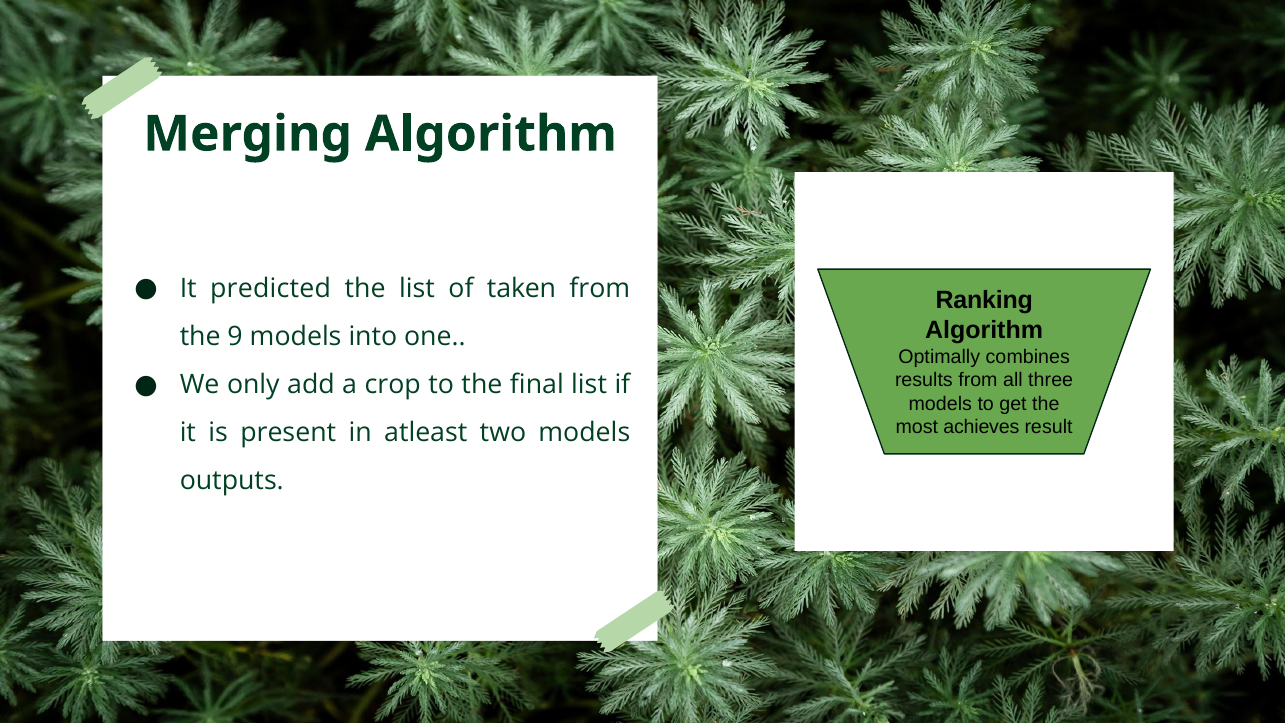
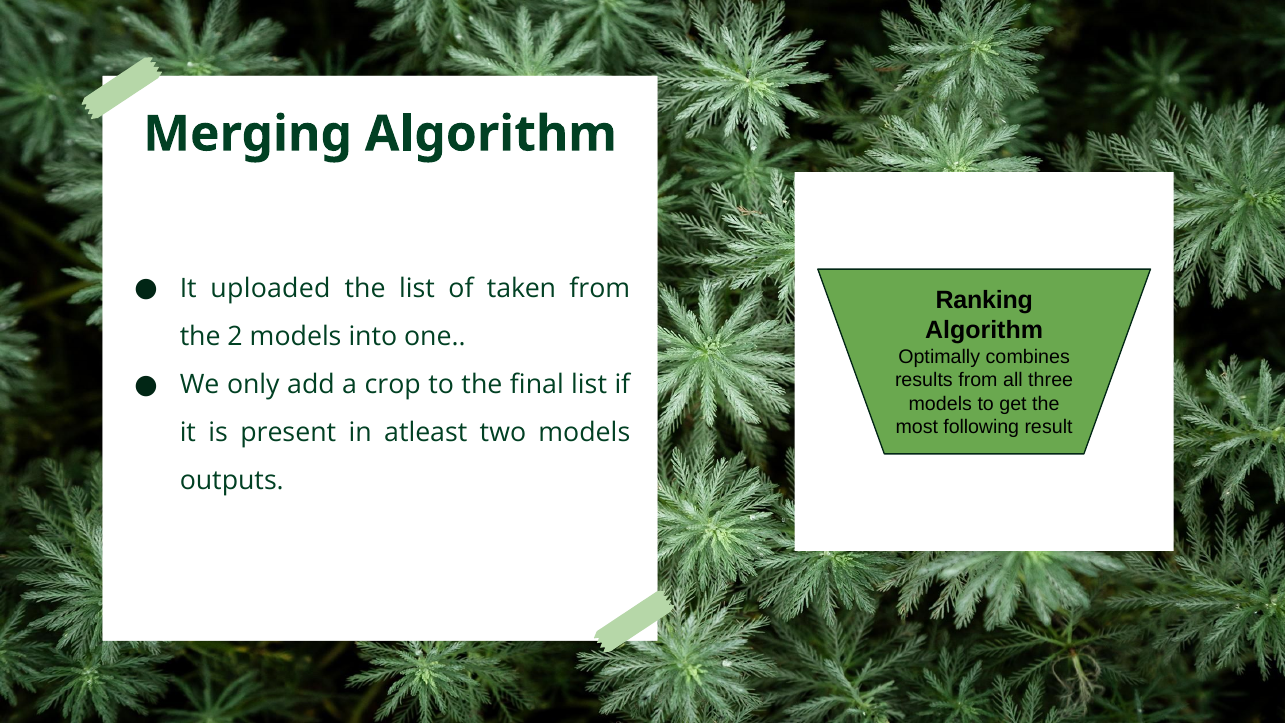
predicted: predicted -> uploaded (270, 288)
9: 9 -> 2 (235, 337)
achieves: achieves -> following (981, 427)
